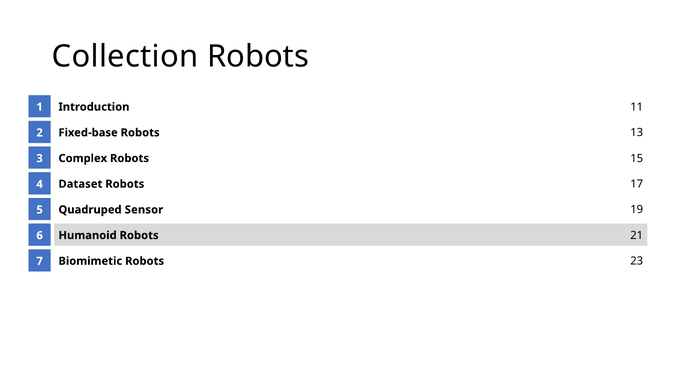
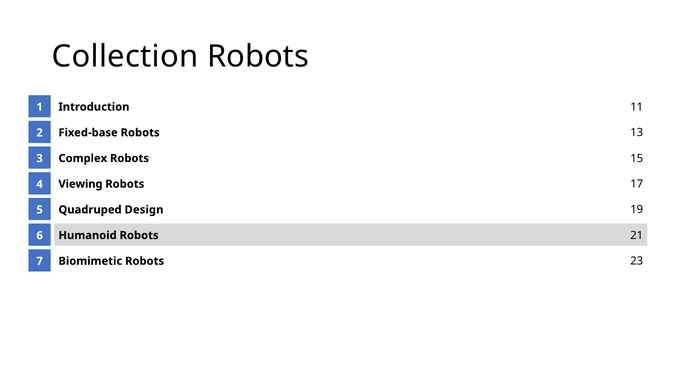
Dataset: Dataset -> Viewing (80, 184)
Sensor: Sensor -> Design (144, 210)
